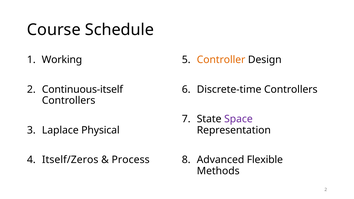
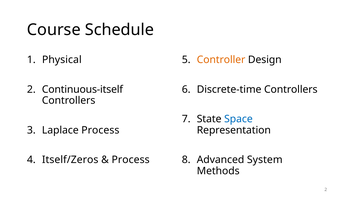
Working: Working -> Physical (62, 60)
Space colour: purple -> blue (238, 119)
Laplace Physical: Physical -> Process (100, 130)
Flexible: Flexible -> System (265, 160)
